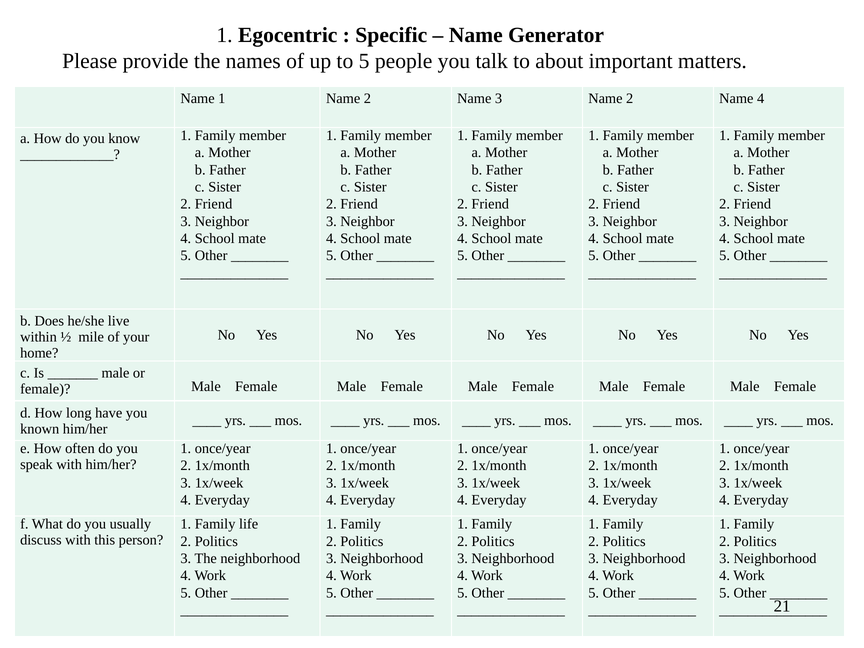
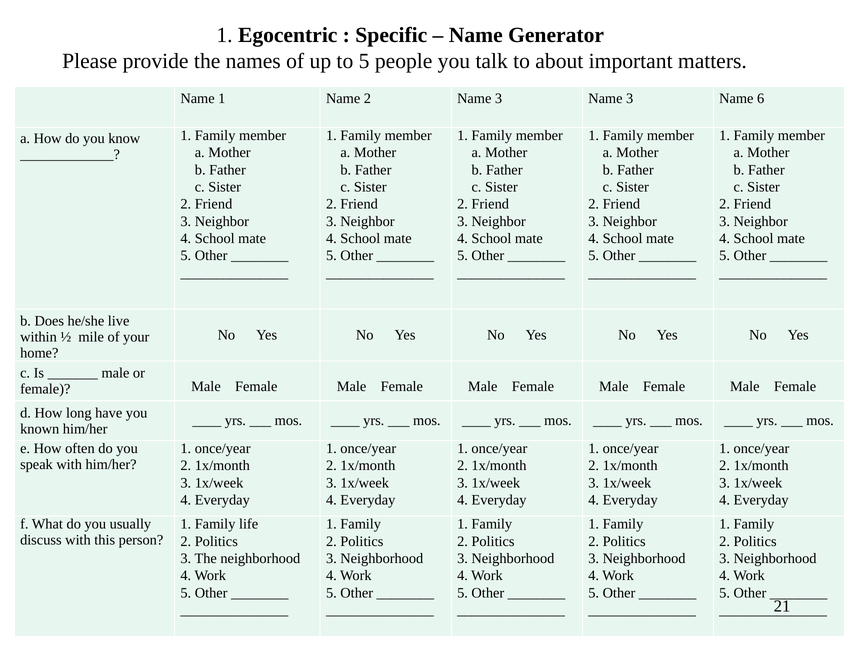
3 Name 2: 2 -> 3 (630, 99)
Name 4: 4 -> 6 (761, 99)
